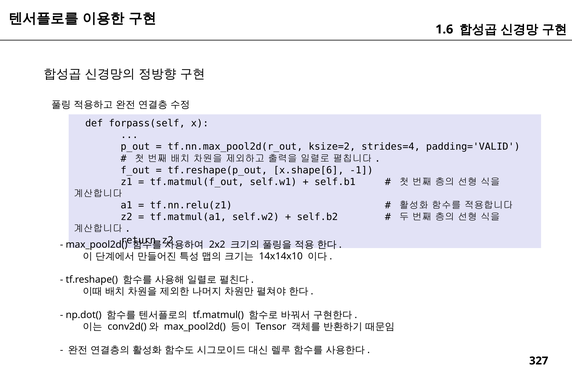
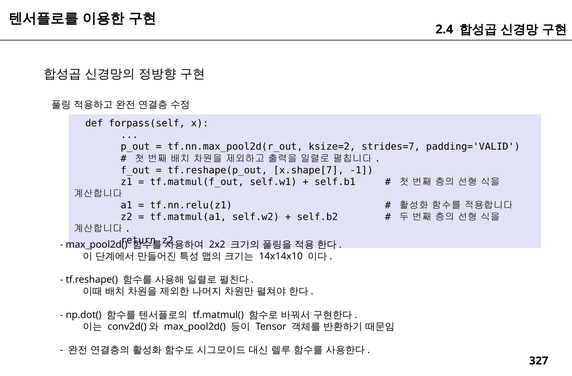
1.6: 1.6 -> 2.4 (444, 29)
strides=4: strides=4 -> strides=7 (391, 147)
x.shape[6: x.shape[6 -> x.shape[7 (309, 170)
